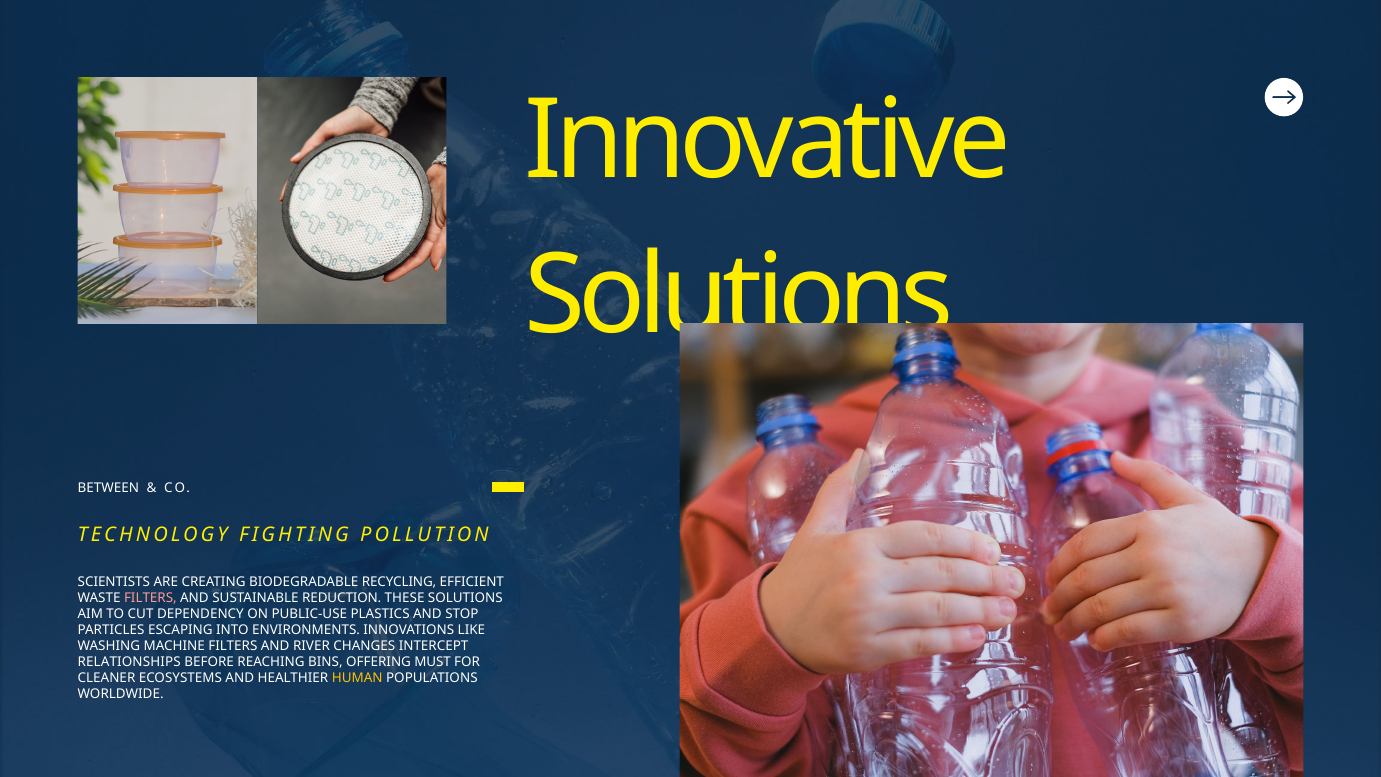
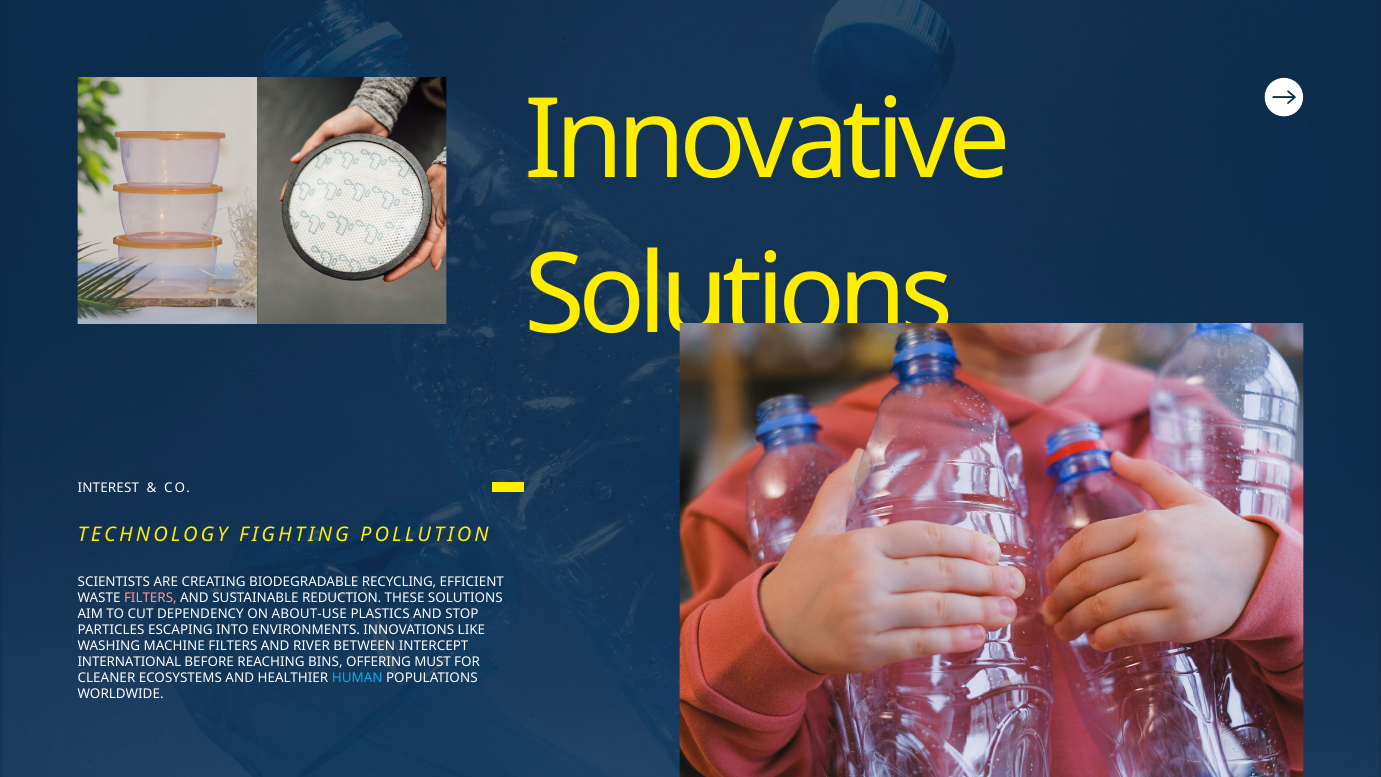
BETWEEN: BETWEEN -> INTEREST (108, 488)
PUBLIC-USE: PUBLIC-USE -> ABOUT-USE (309, 614)
CHANGES: CHANGES -> BETWEEN (364, 646)
RELATIONSHIPS: RELATIONSHIPS -> INTERNATIONAL (129, 662)
HUMAN colour: yellow -> light blue (357, 678)
